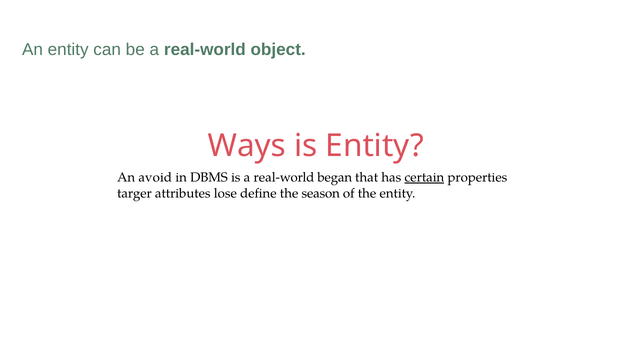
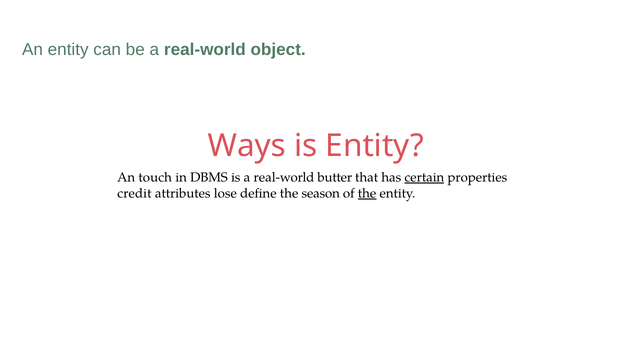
avoid: avoid -> touch (155, 178)
began: began -> butter (335, 178)
targer: targer -> credit (134, 193)
the underline: none -> present (367, 193)
